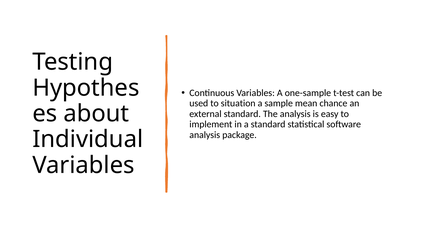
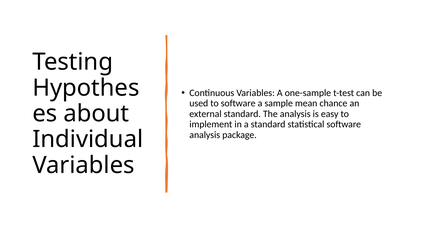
to situation: situation -> software (238, 103)
